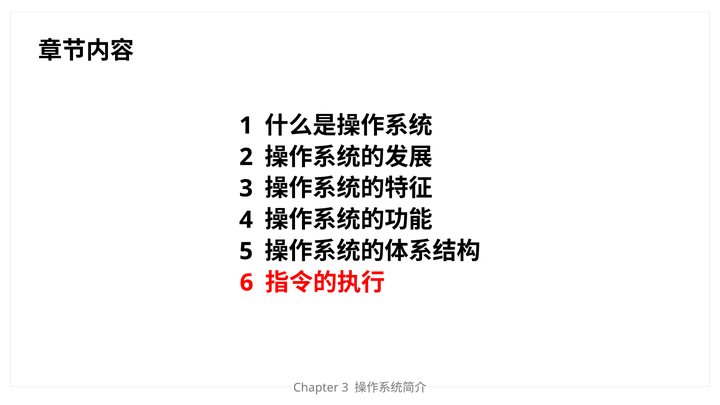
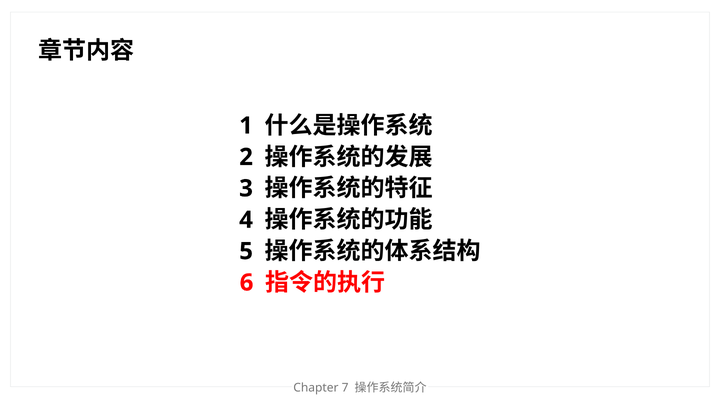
Chapter 3: 3 -> 7 (345, 388)
